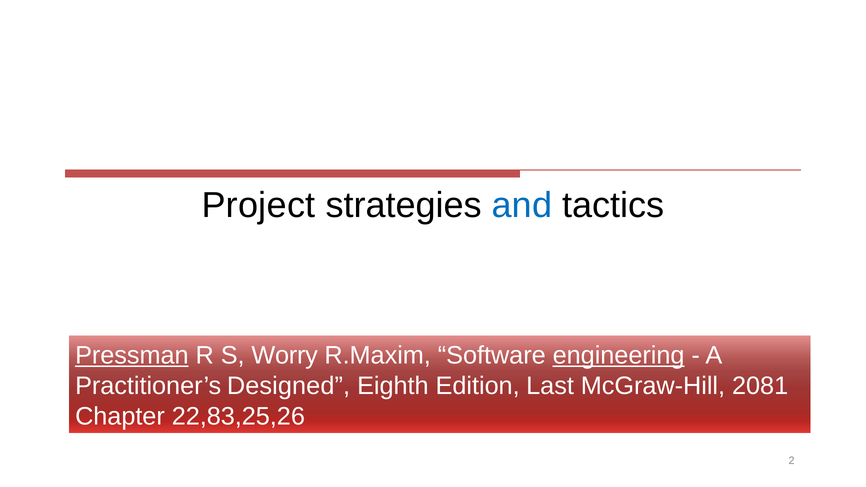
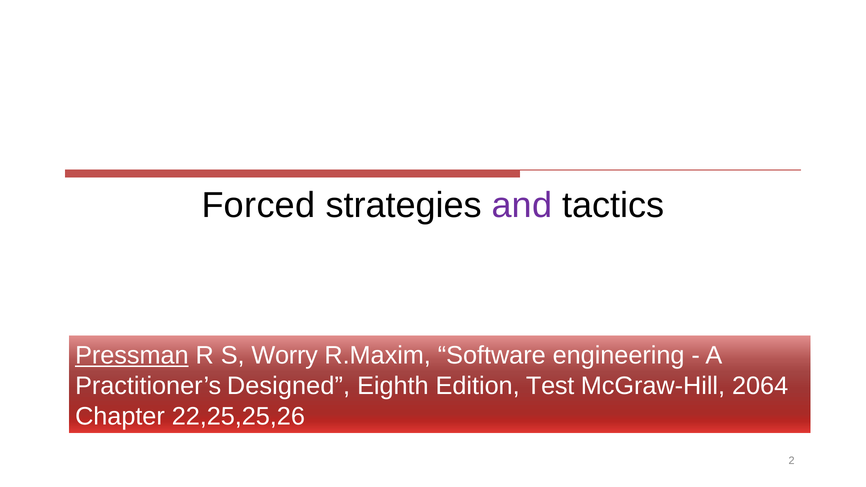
Project: Project -> Forced (258, 206)
and colour: blue -> purple (522, 206)
engineering underline: present -> none (619, 356)
Last: Last -> Test (550, 386)
2081: 2081 -> 2064 (760, 386)
22,83,25,26: 22,83,25,26 -> 22,25,25,26 (238, 416)
